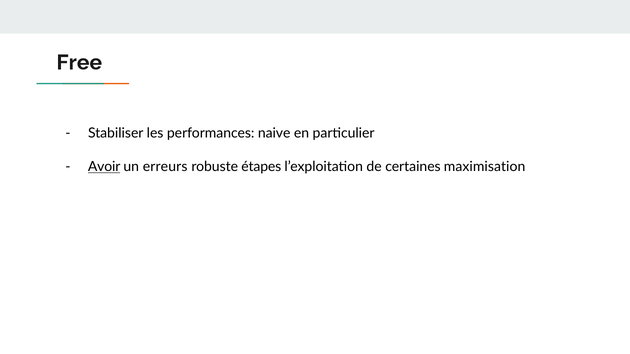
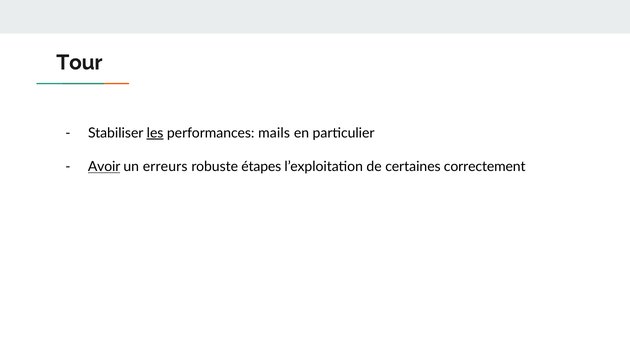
Free: Free -> Tour (79, 63)
les underline: none -> present (155, 133)
naive: naive -> mails (274, 133)
maximisation: maximisation -> correctement (485, 167)
